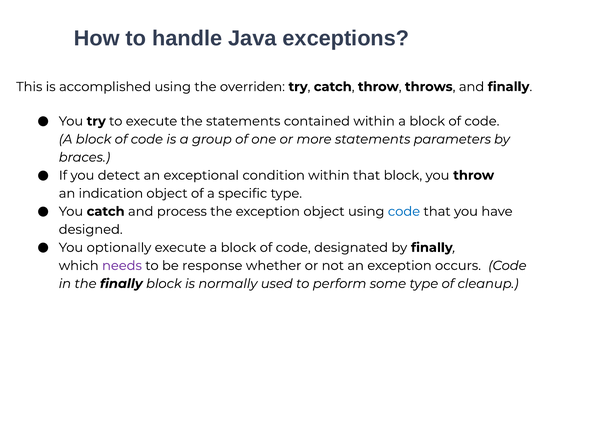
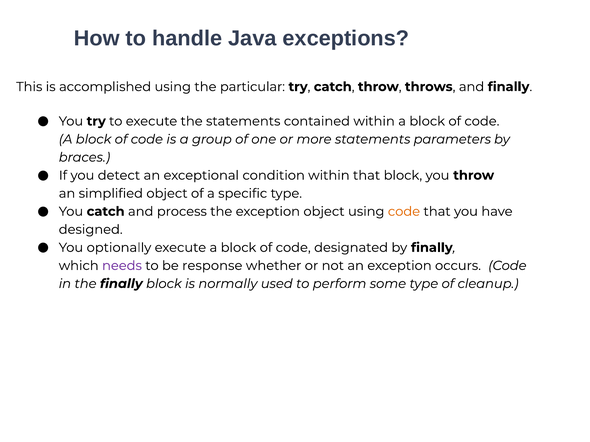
overriden: overriden -> particular (252, 87)
indication: indication -> simplified (111, 194)
code colour: blue -> orange (404, 212)
